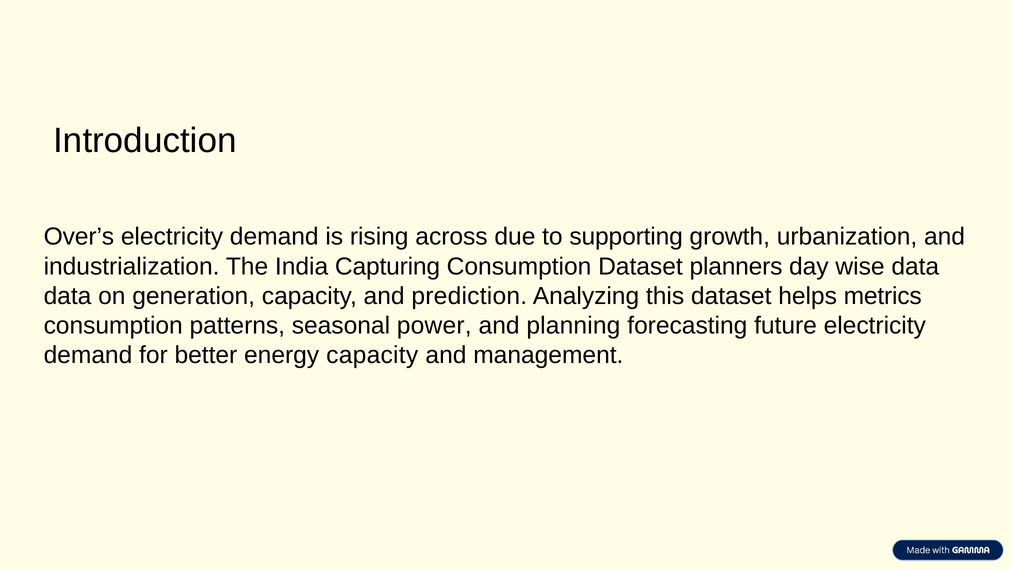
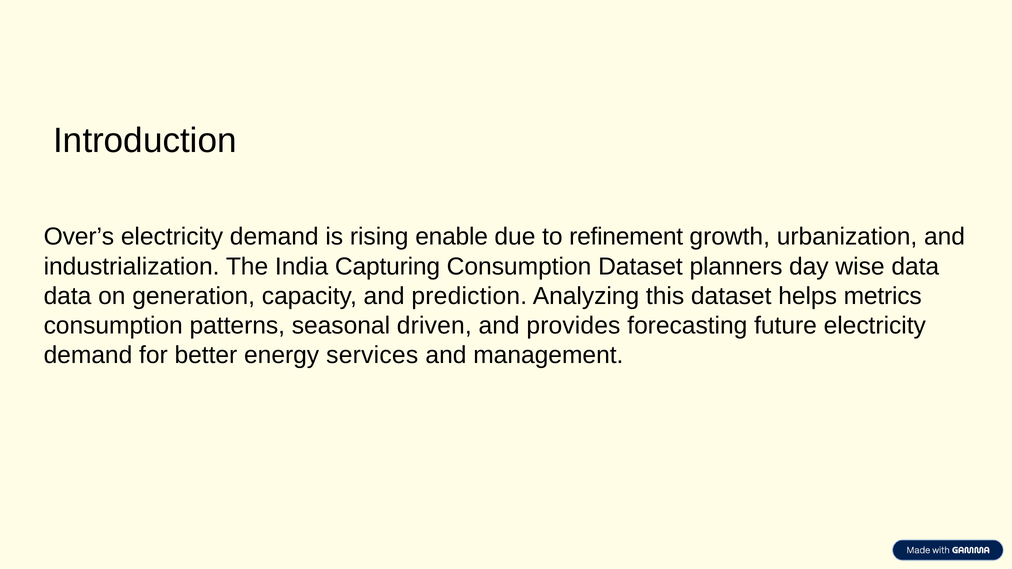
across: across -> enable (452, 237)
supporting: supporting -> refinement (626, 237)
power: power -> driven (434, 326)
planning: planning -> provides (573, 326)
energy capacity: capacity -> services (372, 355)
